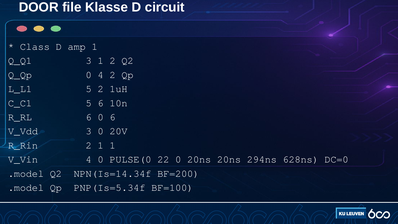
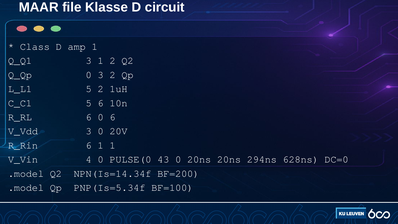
DOOR: DOOR -> MAAR (39, 7)
0 4: 4 -> 3 (101, 75)
R_Rin 2: 2 -> 6 (89, 145)
22: 22 -> 43 (163, 159)
